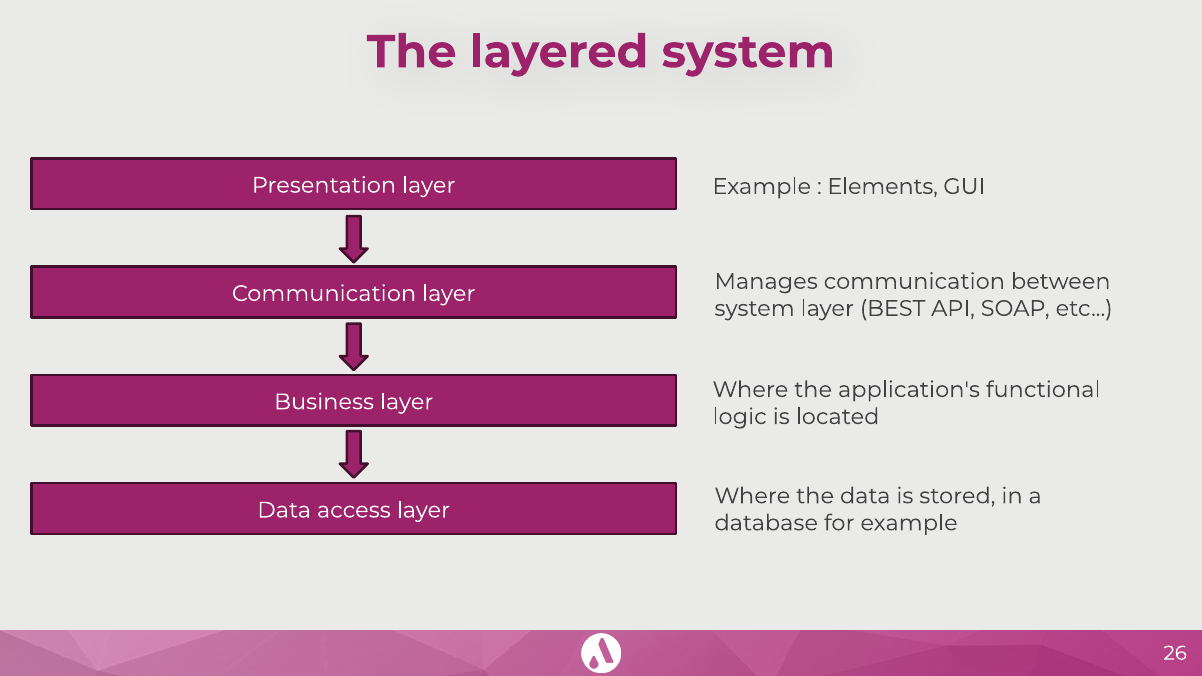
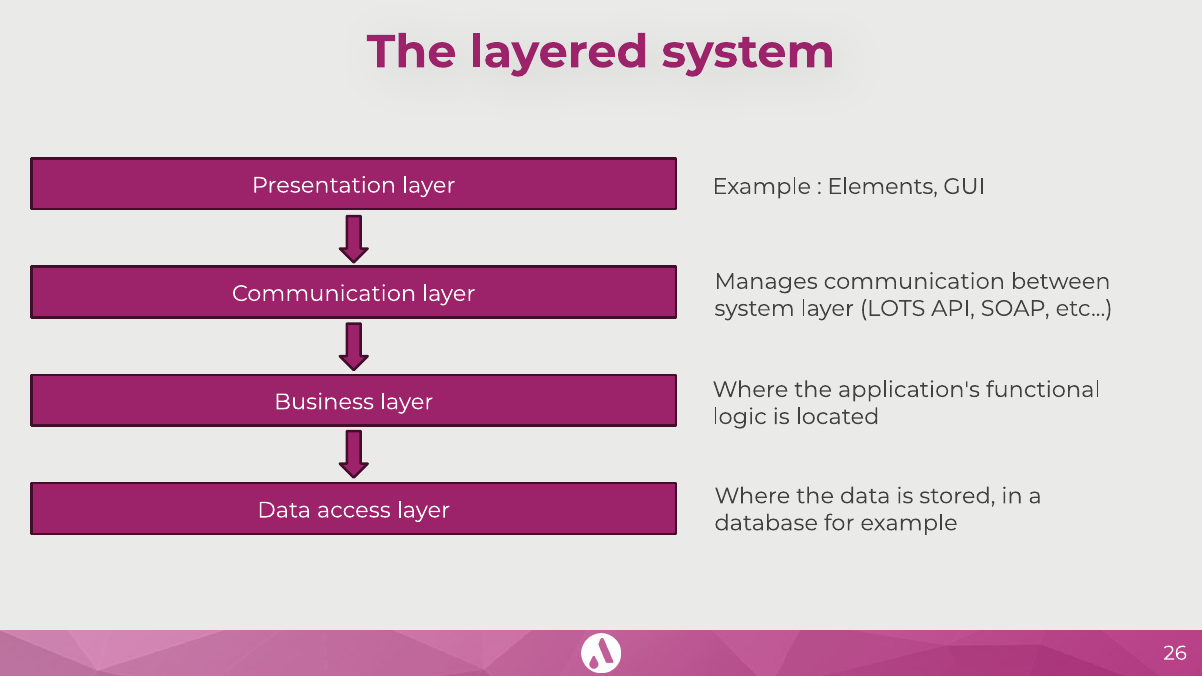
BEST: BEST -> LOTS (893, 309)
